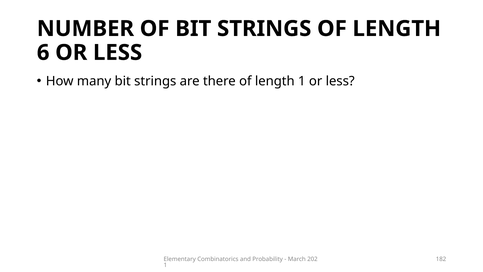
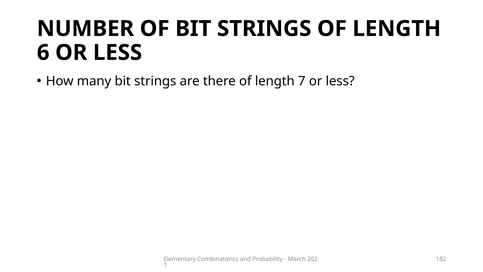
length 1: 1 -> 7 (302, 81)
